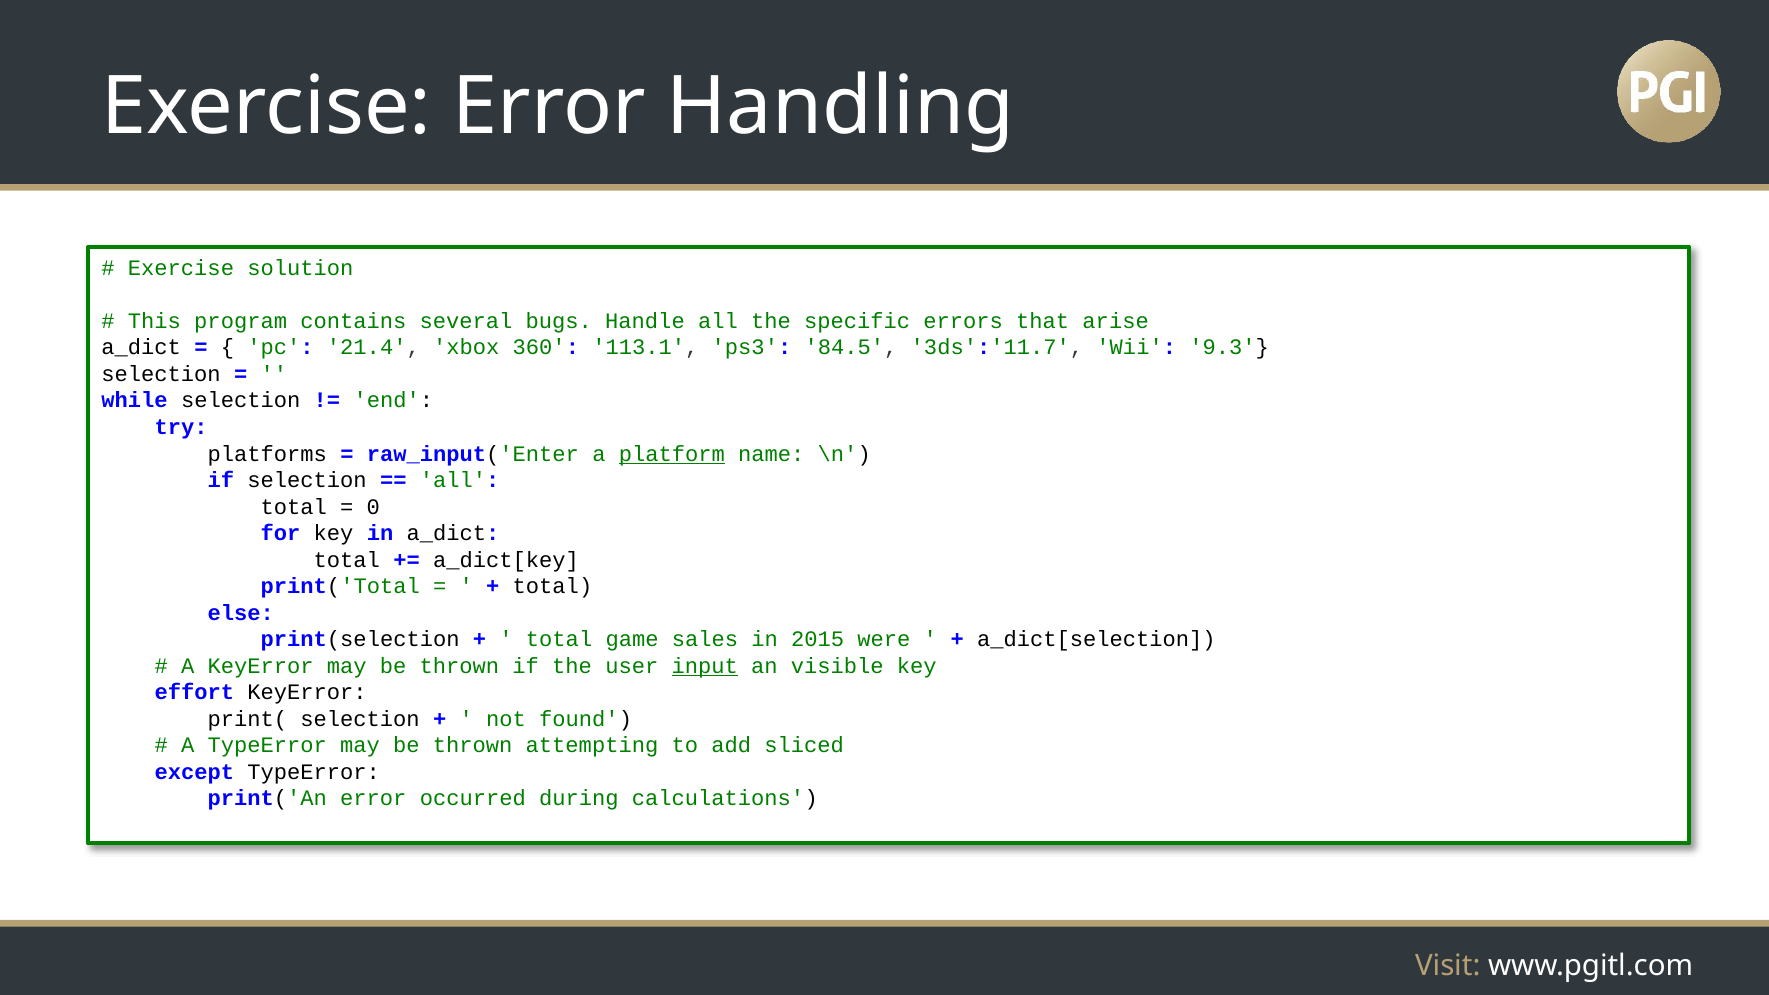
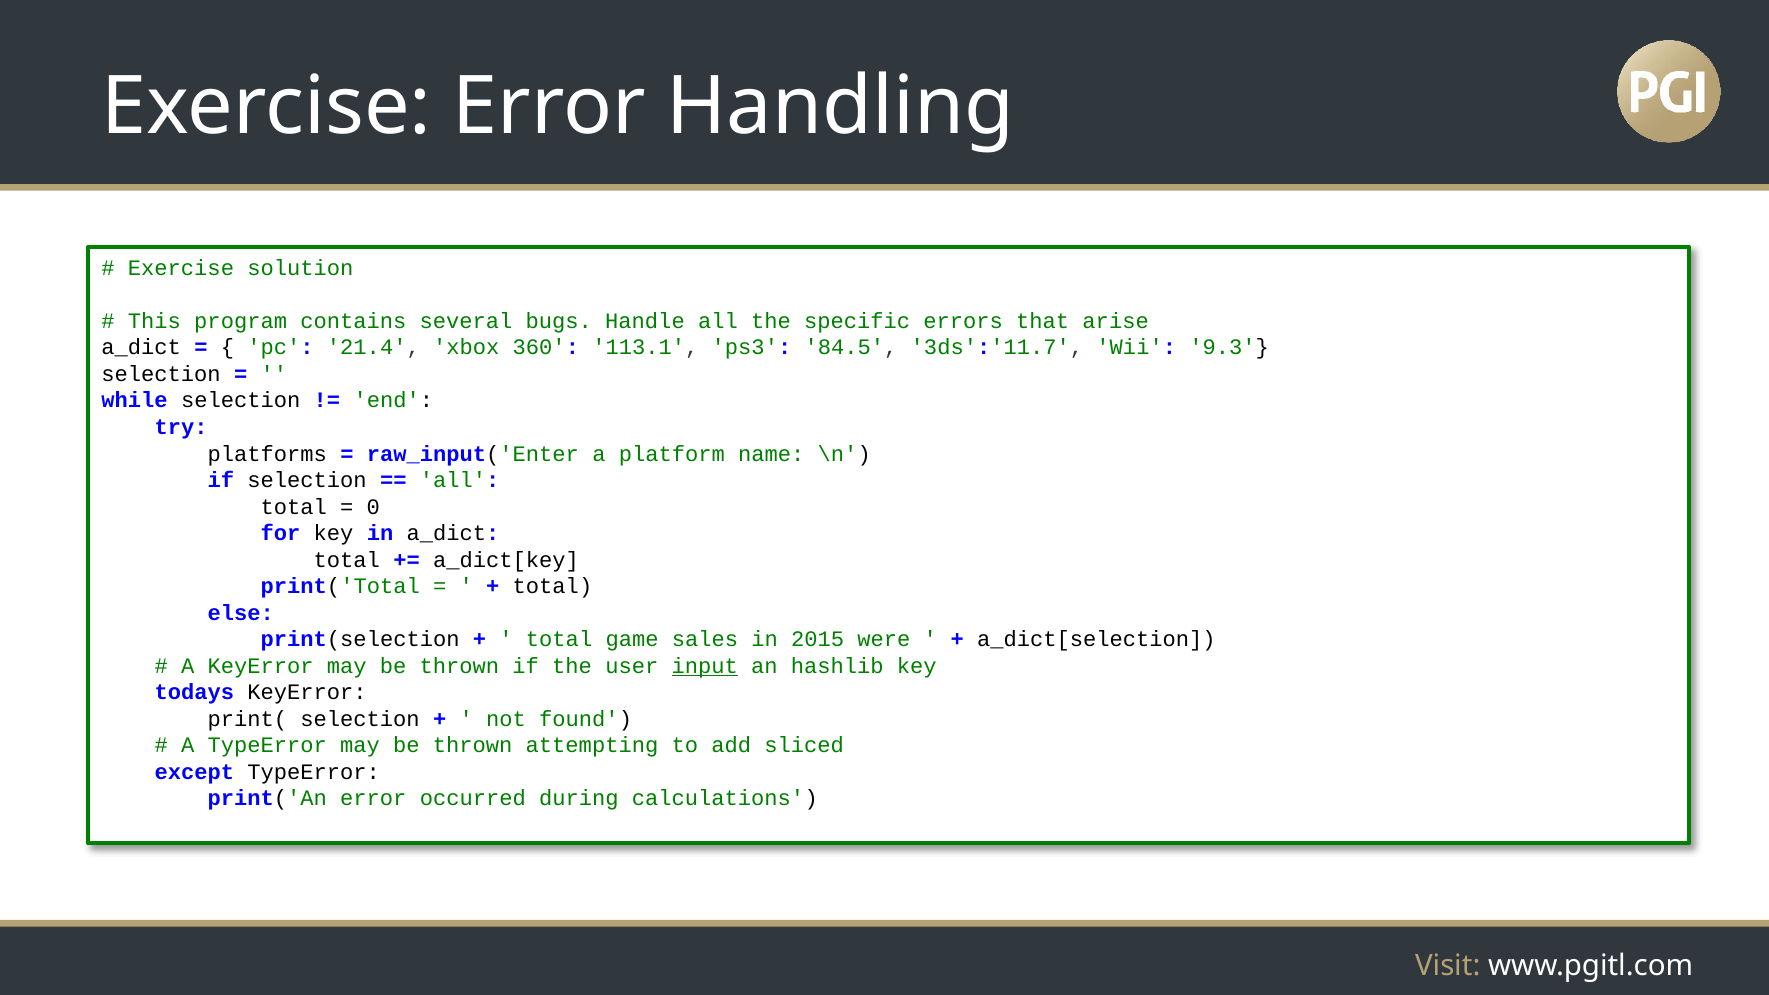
platform underline: present -> none (672, 454)
visible: visible -> hashlib (837, 666)
effort: effort -> todays (194, 693)
